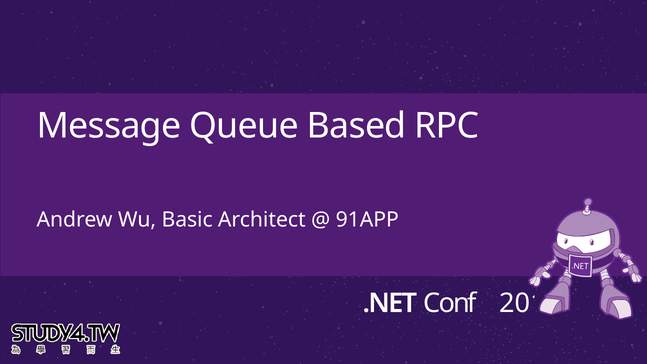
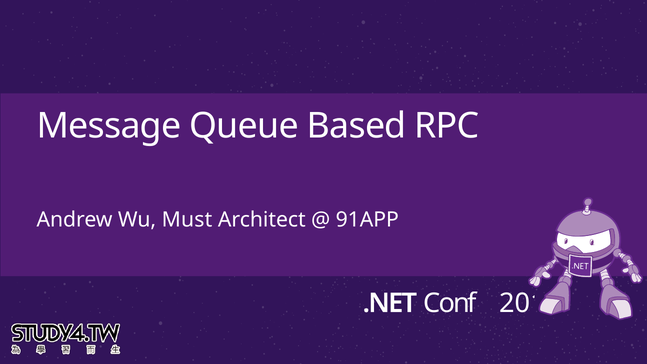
Basic: Basic -> Must (187, 220)
